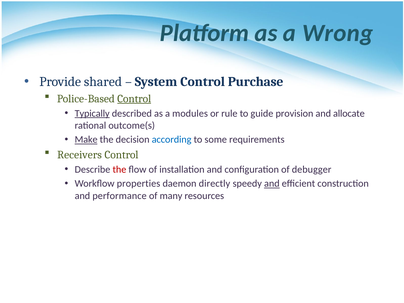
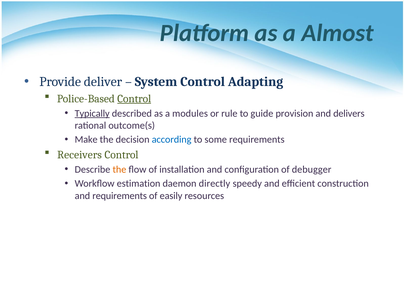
Wrong: Wrong -> Almost (338, 33)
shared: shared -> deliver (103, 82)
Purchase: Purchase -> Adapting (256, 82)
allocate: allocate -> delivers (349, 113)
Make underline: present -> none (86, 140)
the colour: red -> orange (119, 169)
properties: properties -> estimation (139, 184)
and underline: present -> none (272, 184)
and performance: performance -> requirements (120, 196)
many: many -> easily (171, 196)
